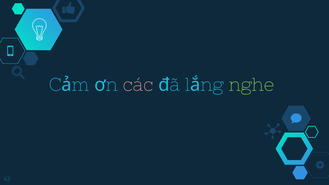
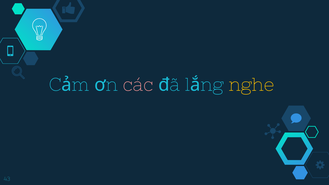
nghe colour: light green -> yellow (251, 85)
